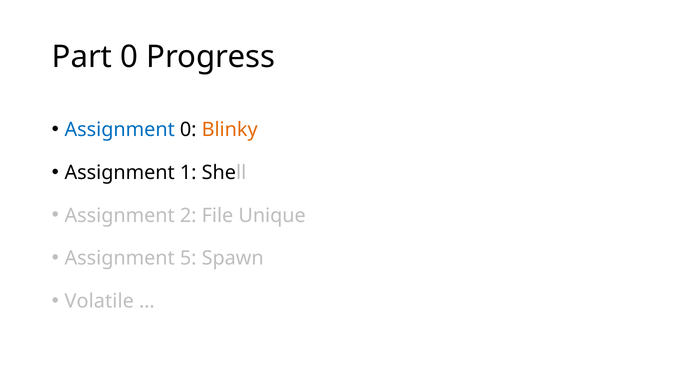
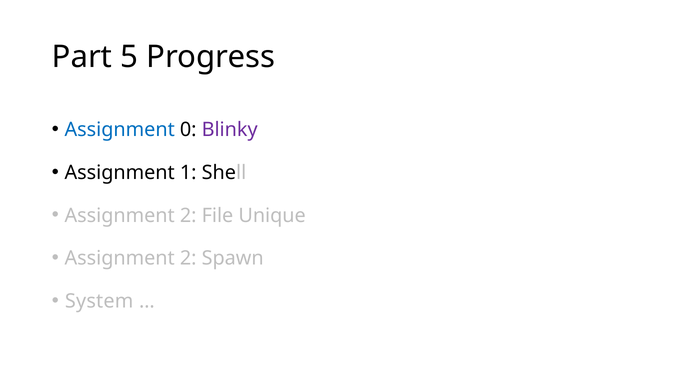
Part 0: 0 -> 5 (129, 57)
Blinky colour: orange -> purple (230, 130)
5: 5 -> 2 (188, 258)
Volatile: Volatile -> System (99, 301)
